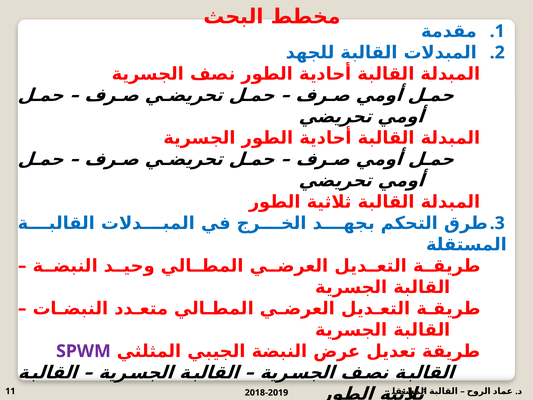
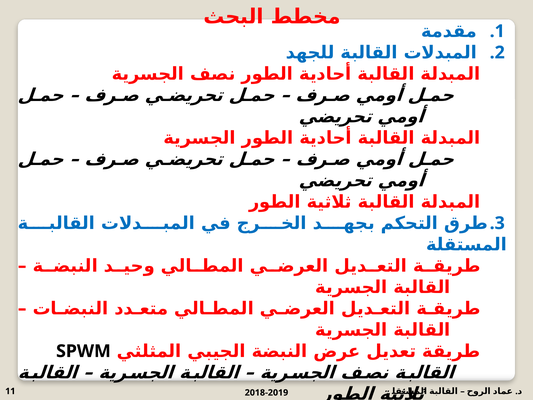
SPWM colour: purple -> black (83, 351)
